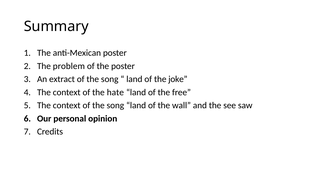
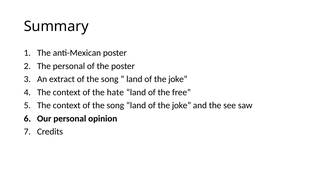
The problem: problem -> personal (69, 66)
wall: wall -> joke (182, 105)
